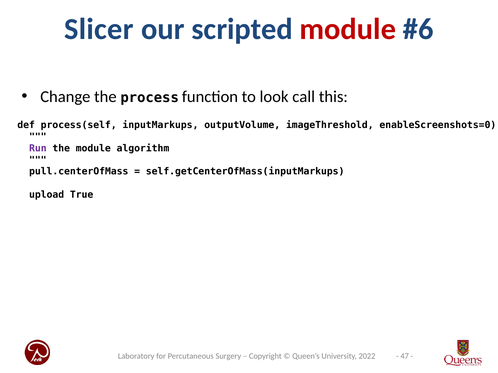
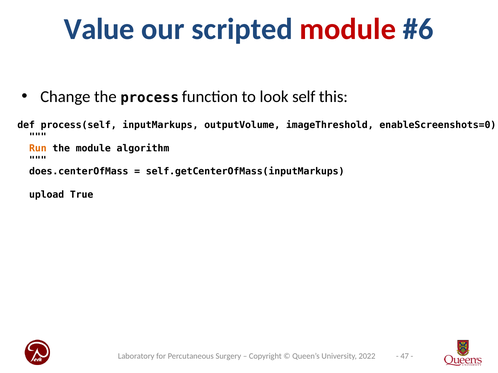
Slicer: Slicer -> Value (99, 29)
call: call -> self (304, 97)
Run colour: purple -> orange (38, 148)
pull.centerOfMass: pull.centerOfMass -> does.centerOfMass (79, 172)
